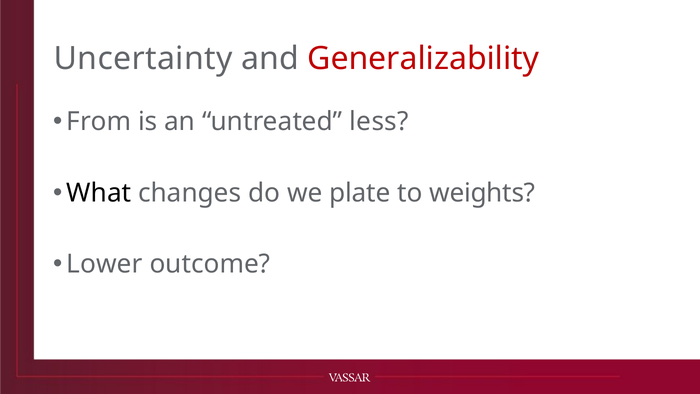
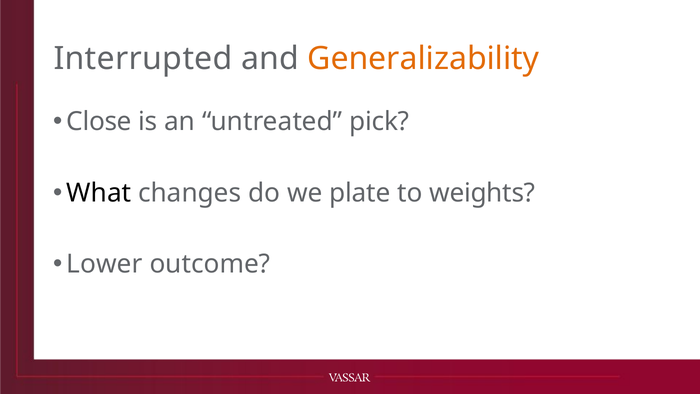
Uncertainty: Uncertainty -> Interrupted (143, 59)
Generalizability colour: red -> orange (423, 59)
From: From -> Close (99, 121)
less: less -> pick (379, 121)
